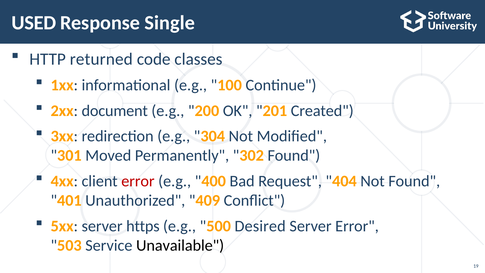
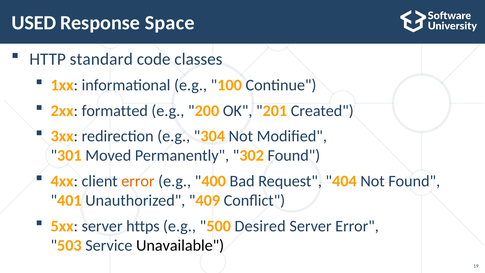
Single: Single -> Space (170, 23)
returned: returned -> standard (101, 59)
document: document -> formatted (115, 111)
error colour: red -> orange (138, 181)
